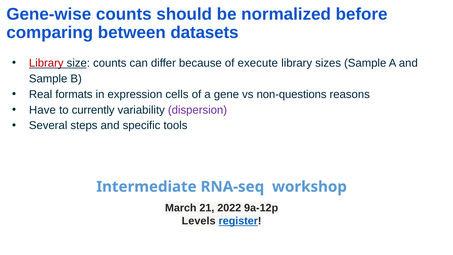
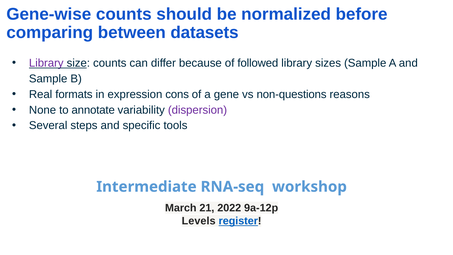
Library colour: red -> purple (46, 63)
execute: execute -> followed (258, 63)
cells: cells -> cons (177, 94)
Have: Have -> None (43, 110)
currently: currently -> annotate (93, 110)
